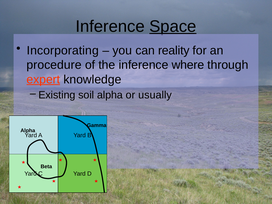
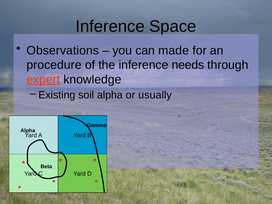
Space underline: present -> none (173, 26)
Incorporating: Incorporating -> Observations (63, 50)
reality: reality -> made (174, 50)
where: where -> needs (188, 65)
